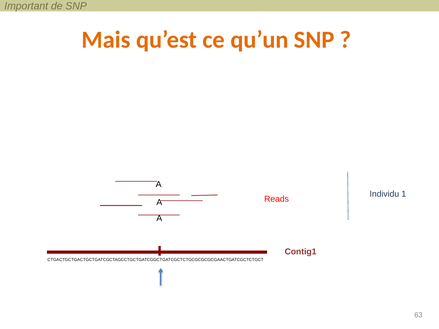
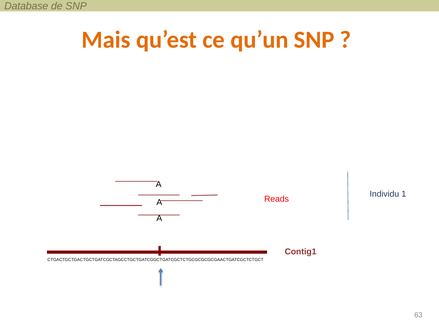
Important: Important -> Database (26, 6)
